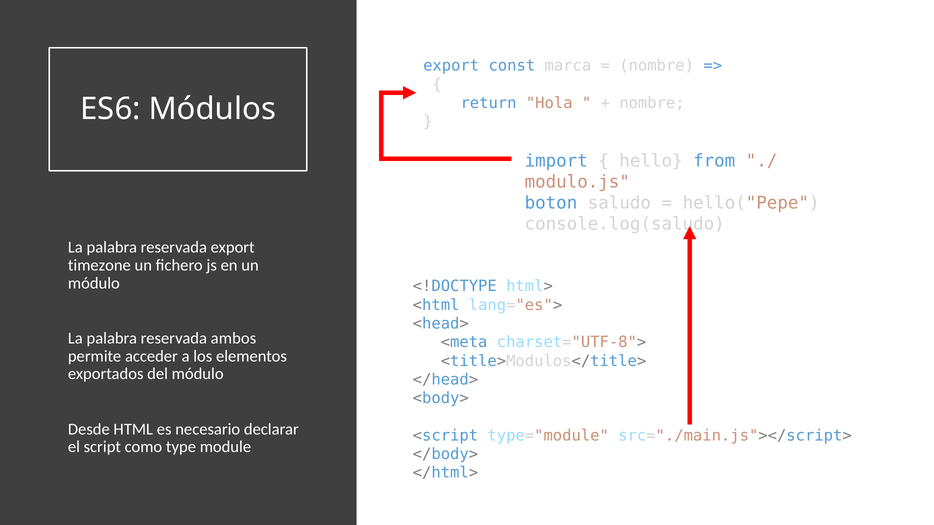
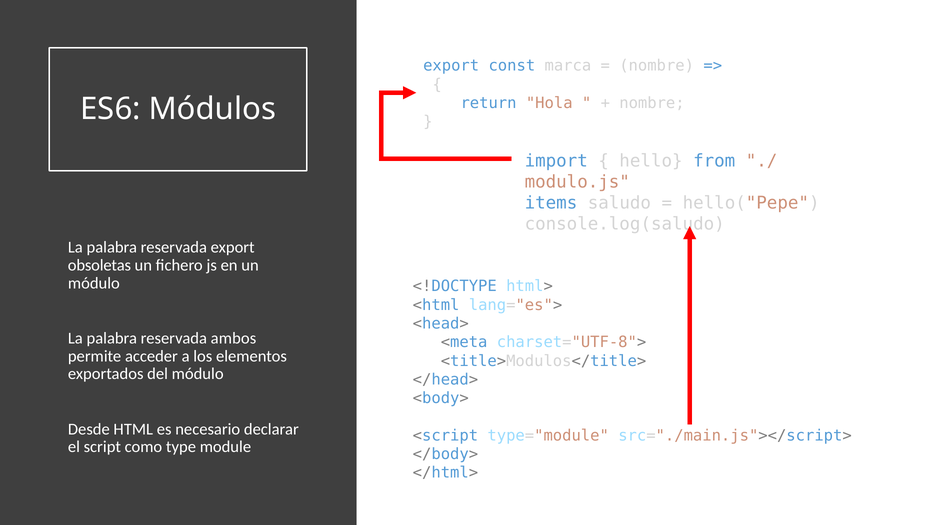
boton: boton -> items (551, 203)
timezone: timezone -> obsoletas (99, 265)
